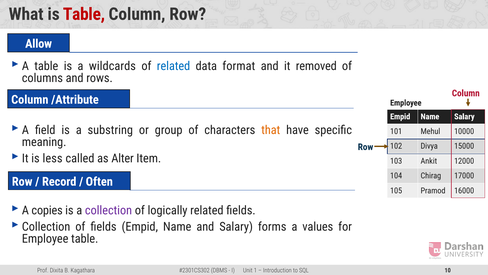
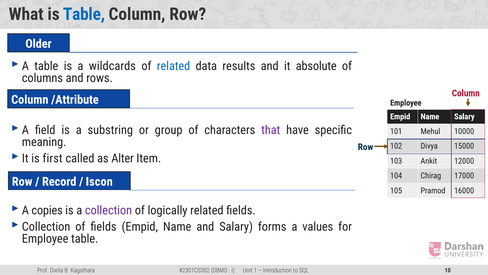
Table colour: red -> blue (84, 14)
Allow: Allow -> Older (38, 44)
format: format -> results (239, 66)
removed: removed -> absolute (316, 66)
that colour: orange -> purple (271, 130)
less: less -> first (53, 158)
Often: Often -> Iscon (99, 181)
